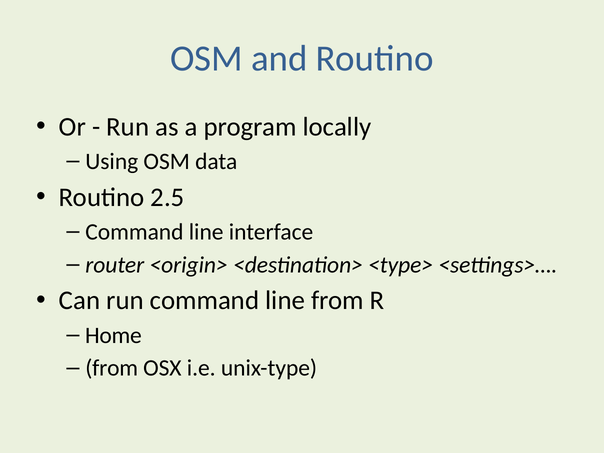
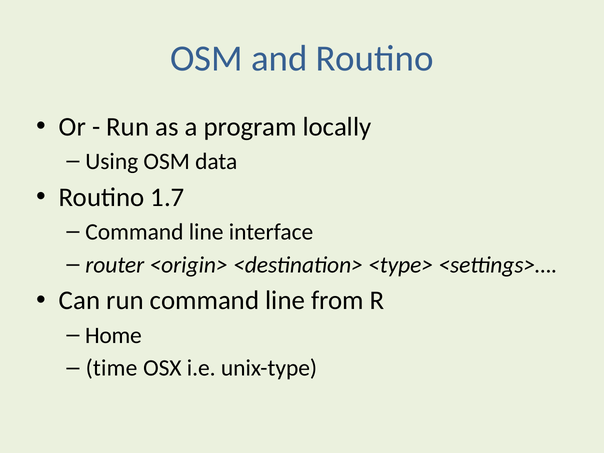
2.5: 2.5 -> 1.7 (167, 197)
from: from -> time (111, 368)
